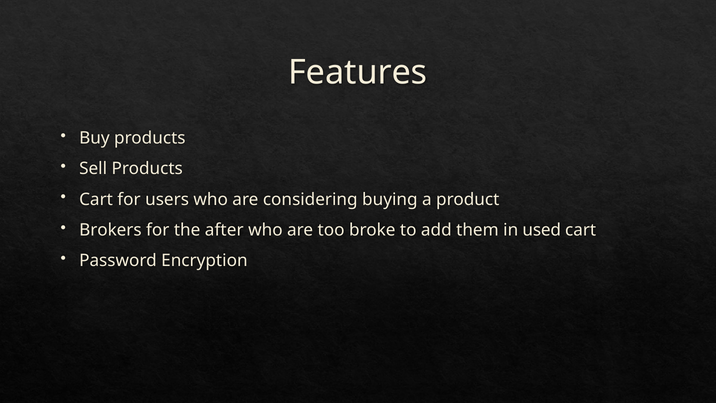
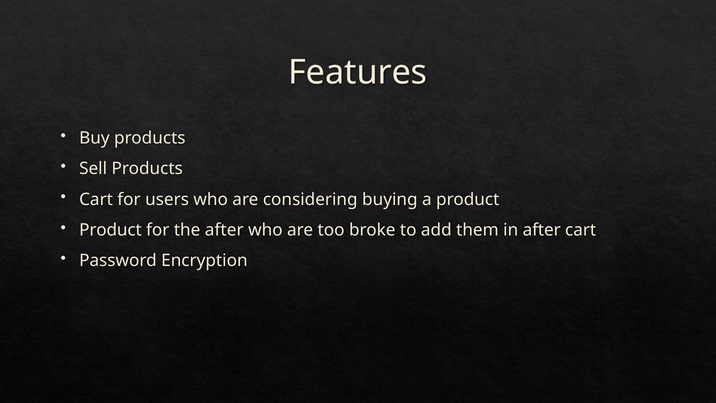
Brokers: Brokers -> Product (110, 230)
in used: used -> after (542, 230)
